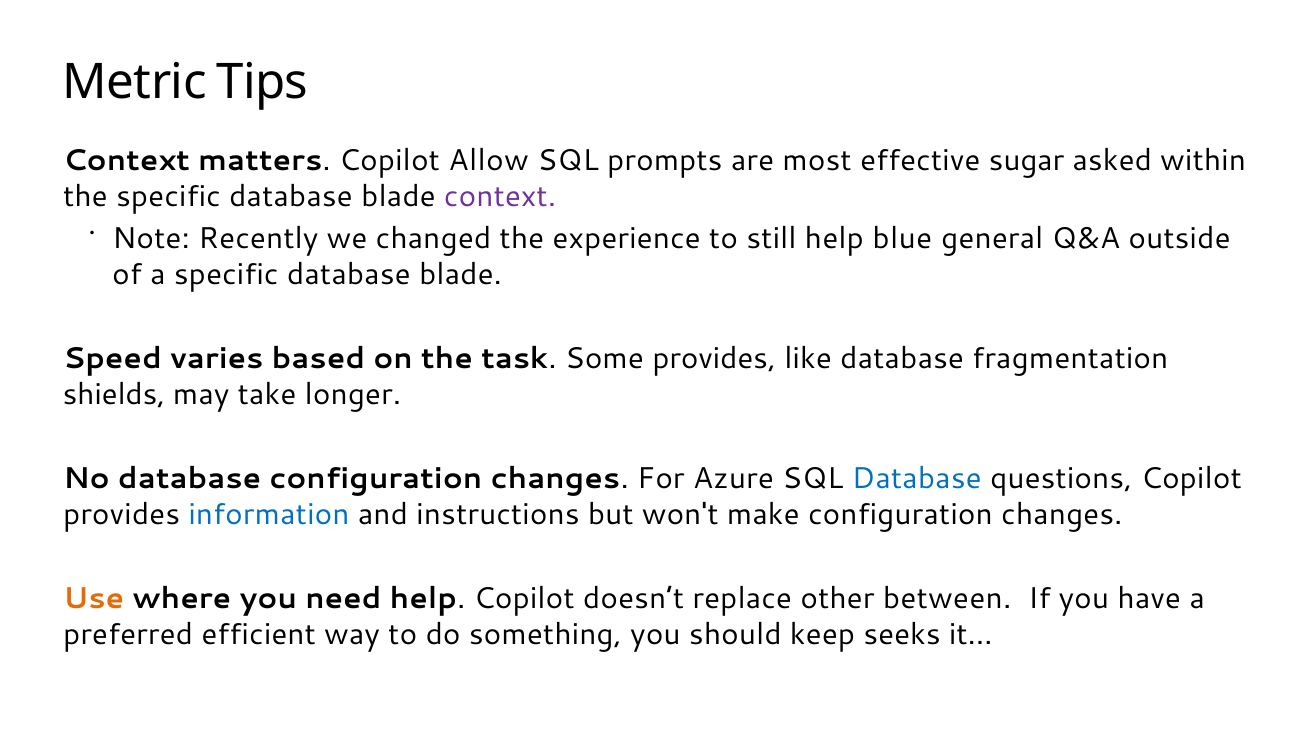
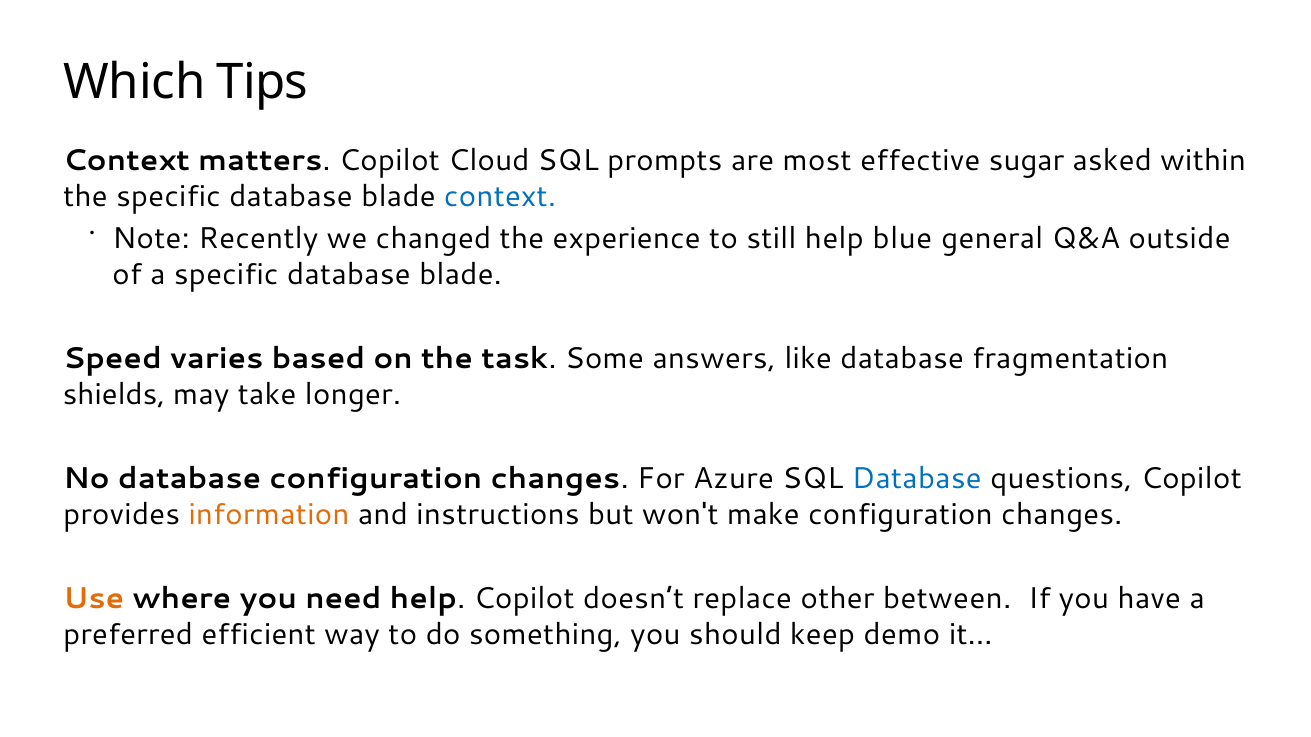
Metric: Metric -> Which (134, 82)
Allow: Allow -> Cloud (489, 161)
context colour: purple -> blue (500, 197)
Some provides: provides -> answers (714, 359)
information colour: blue -> orange (269, 515)
seeks: seeks -> demo (902, 635)
